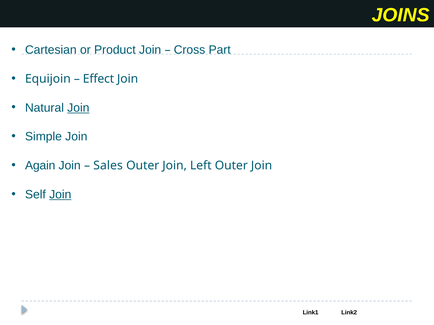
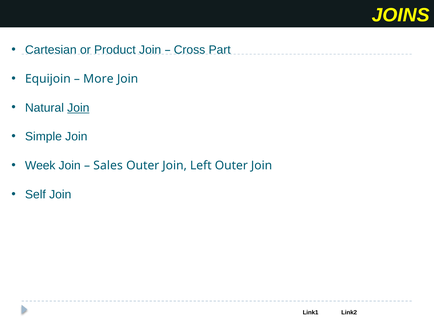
Effect: Effect -> More (98, 79)
Again: Again -> Week (40, 166)
Join underline: present -> none (60, 195)
